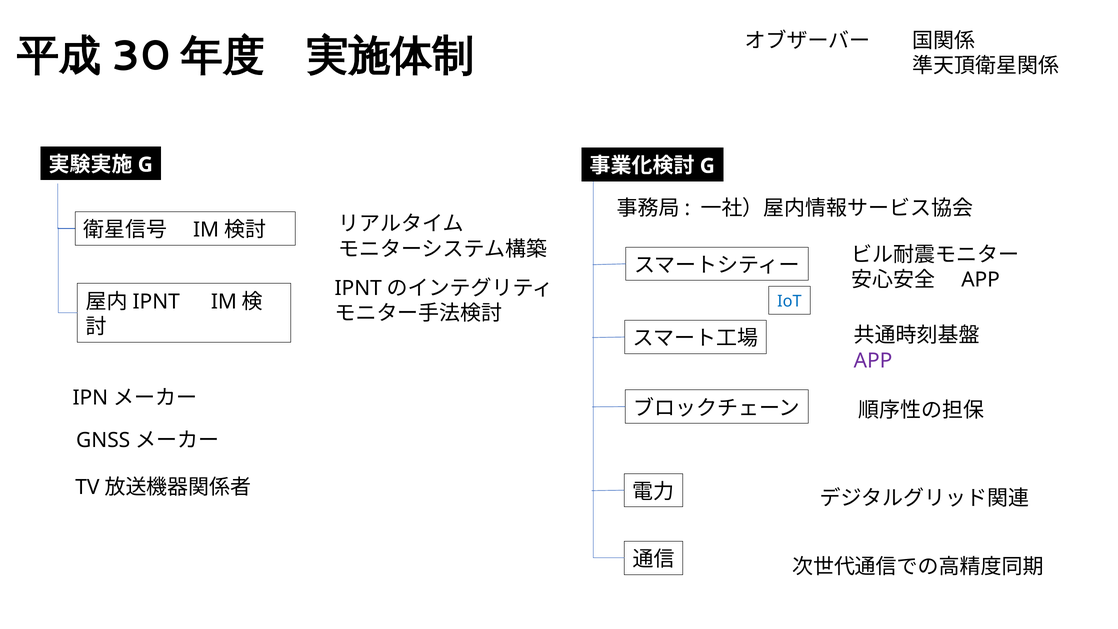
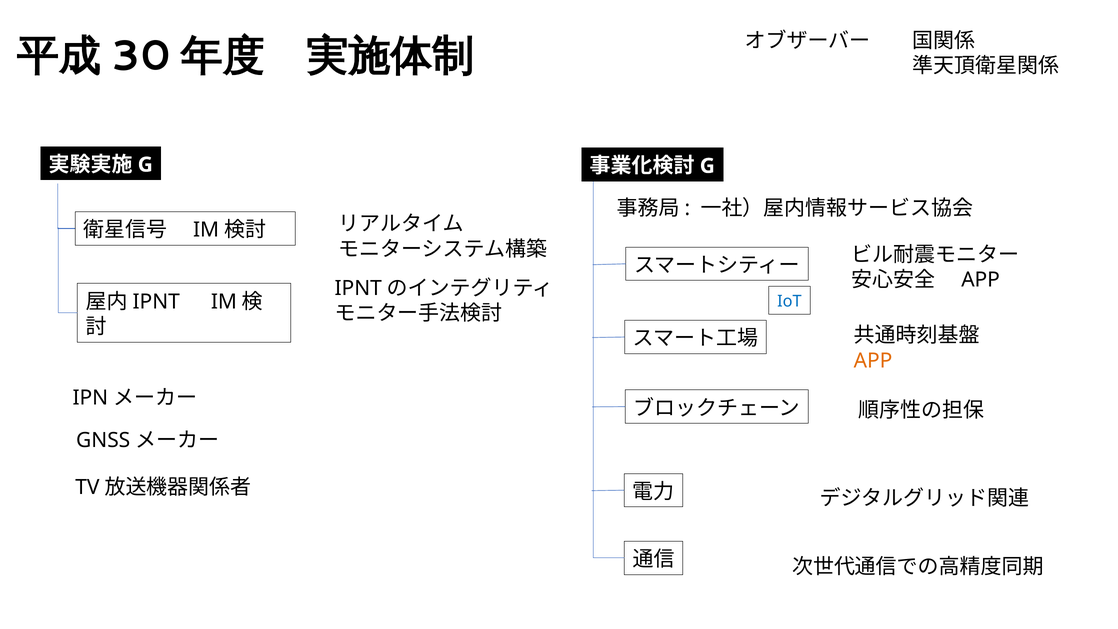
APP colour: purple -> orange (873, 361)
